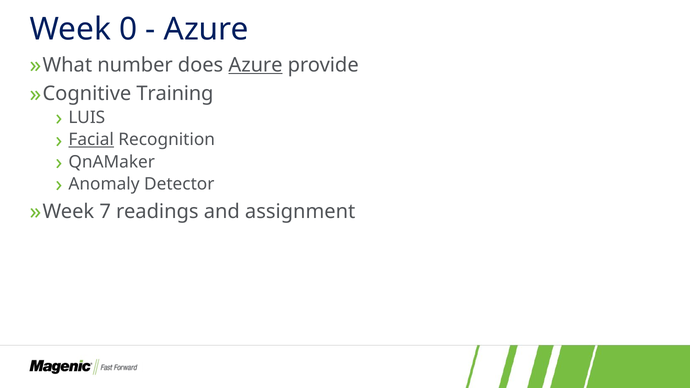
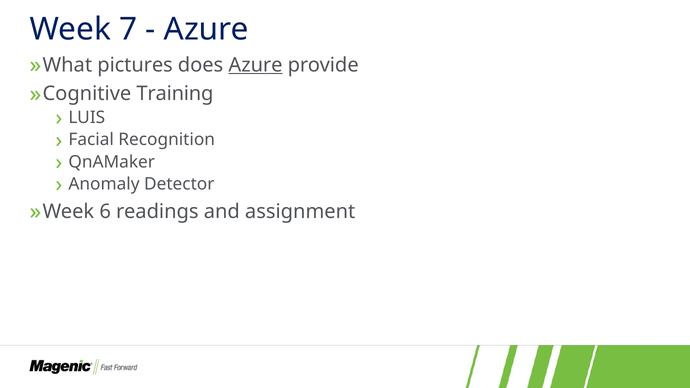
0: 0 -> 7 (128, 29)
number: number -> pictures (135, 65)
Facial underline: present -> none (91, 140)
7: 7 -> 6 (105, 212)
